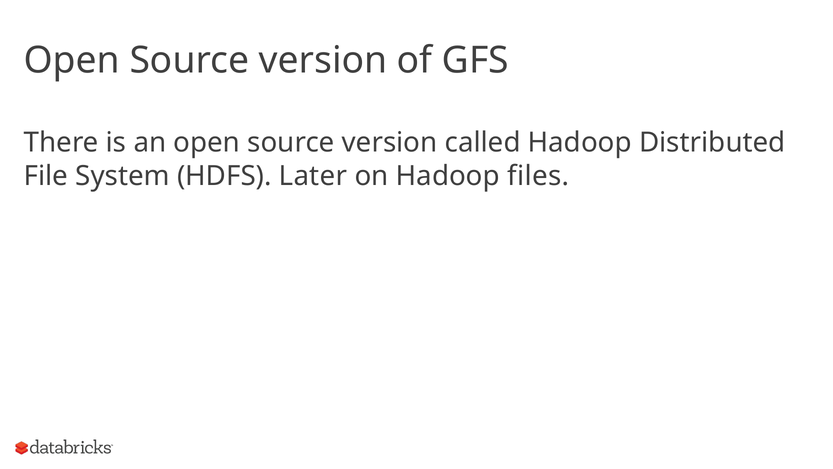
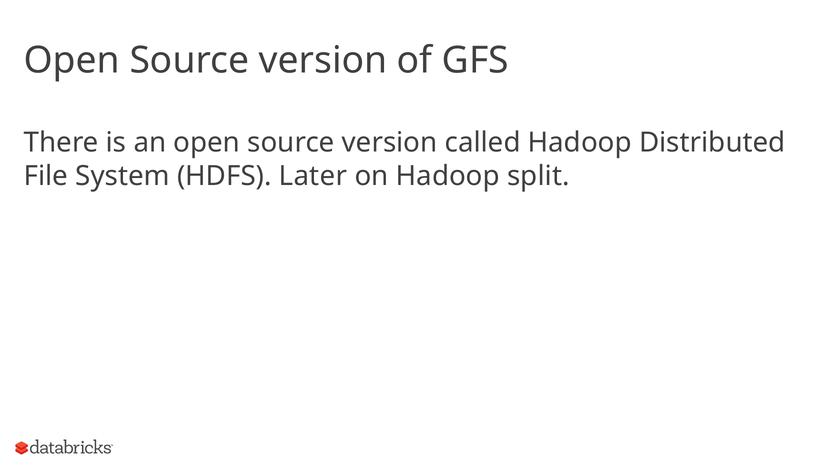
files: files -> split (538, 176)
